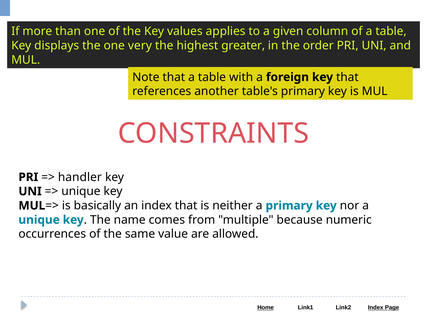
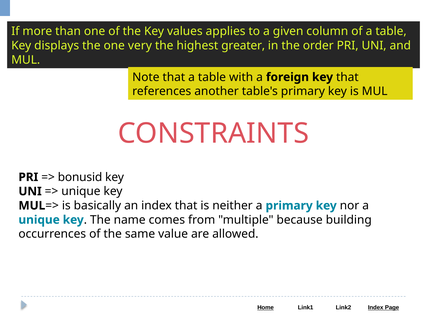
handler: handler -> bonusid (80, 177)
numeric: numeric -> building (349, 220)
